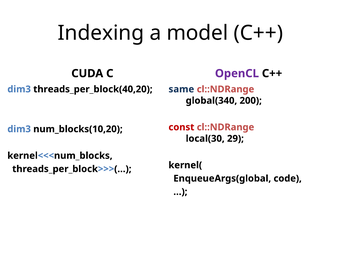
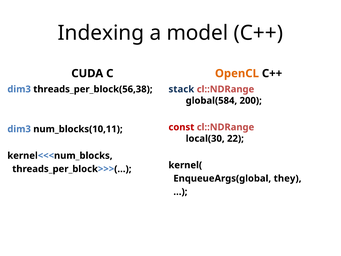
OpenCL colour: purple -> orange (237, 73)
threads_per_block(40,20: threads_per_block(40,20 -> threads_per_block(56,38 (93, 89)
same: same -> stack (181, 89)
global(340: global(340 -> global(584 (211, 101)
num_blocks(10,20: num_blocks(10,20 -> num_blocks(10,11 (78, 129)
29: 29 -> 22 (235, 138)
code: code -> they (288, 178)
